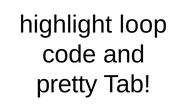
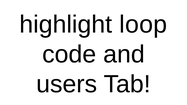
pretty: pretty -> users (67, 84)
